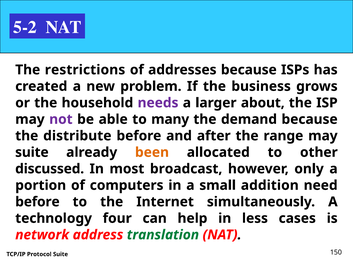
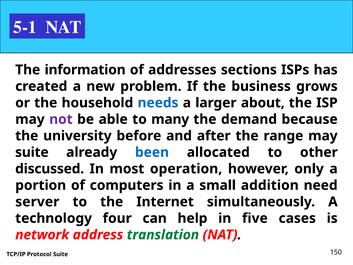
5-2: 5-2 -> 5-1 (25, 27)
restrictions: restrictions -> information (85, 70)
addresses because: because -> sections (249, 70)
needs colour: purple -> blue (158, 103)
distribute: distribute -> university (77, 136)
been colour: orange -> blue (152, 152)
broadcast: broadcast -> operation (186, 169)
before: before -> server (37, 202)
less: less -> five (255, 218)
